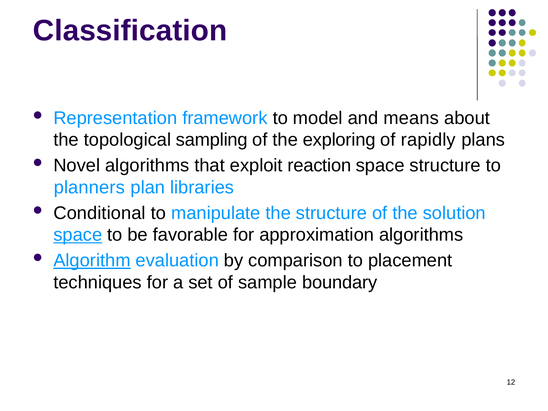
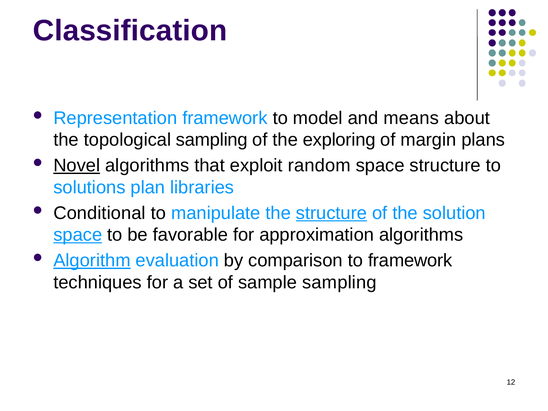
rapidly: rapidly -> margin (428, 140)
Novel underline: none -> present (77, 166)
reaction: reaction -> random (319, 166)
planners: planners -> solutions (89, 187)
structure underline: none -> present (331, 213)
to placement: placement -> framework (410, 260)
sample boundary: boundary -> sampling (340, 282)
